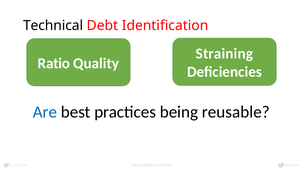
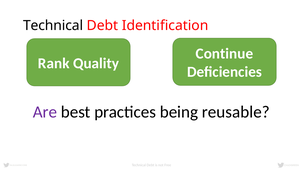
Straining: Straining -> Continue (224, 54)
Ratio: Ratio -> Rank (54, 63)
Are colour: blue -> purple (45, 112)
